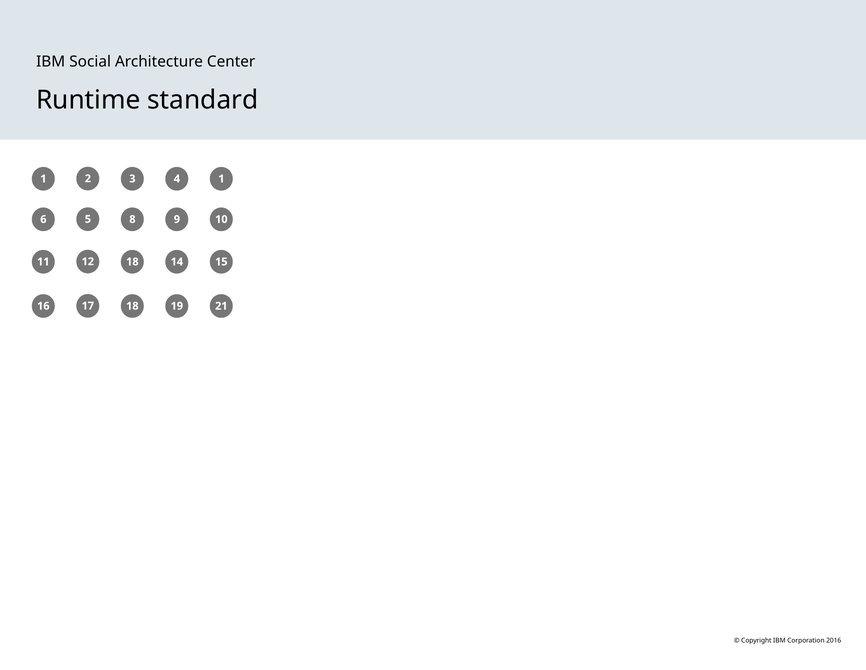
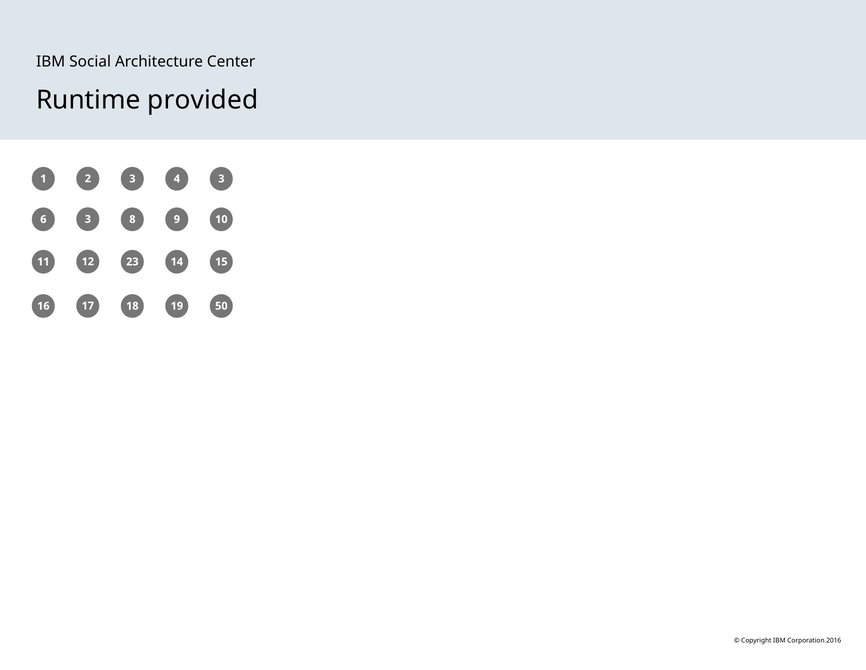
standard: standard -> provided (203, 100)
4 1: 1 -> 3 (221, 179)
6 5: 5 -> 3 (88, 219)
12 18: 18 -> 23 (132, 261)
21: 21 -> 50 (221, 306)
